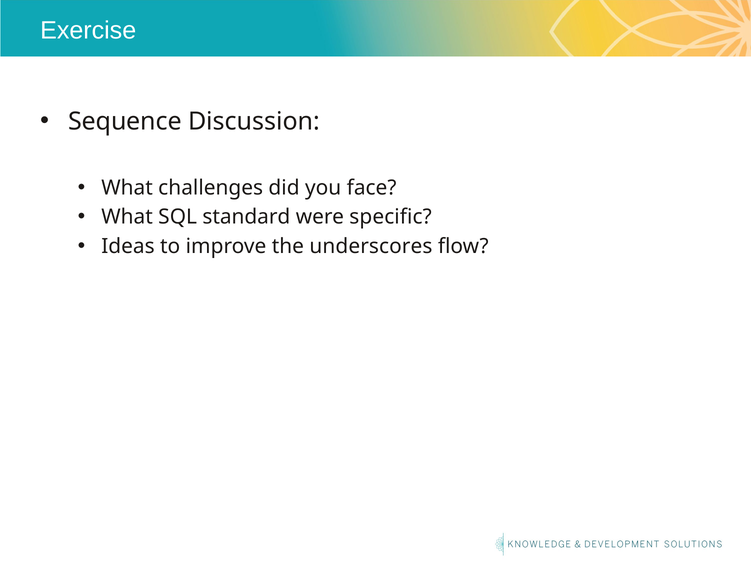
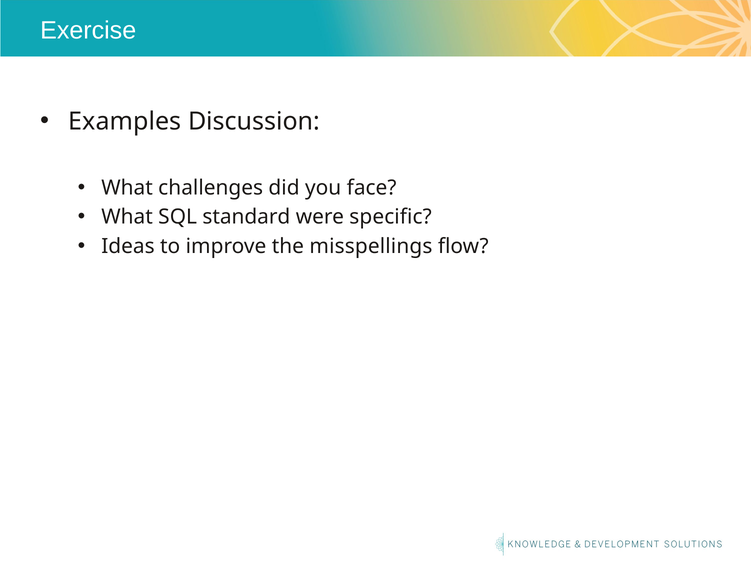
Sequence: Sequence -> Examples (125, 121)
underscores: underscores -> misspellings (371, 246)
